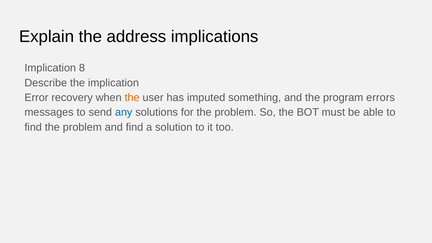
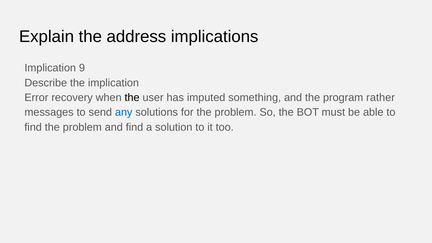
8: 8 -> 9 (82, 68)
the colour: orange -> black (132, 98)
errors: errors -> rather (381, 98)
